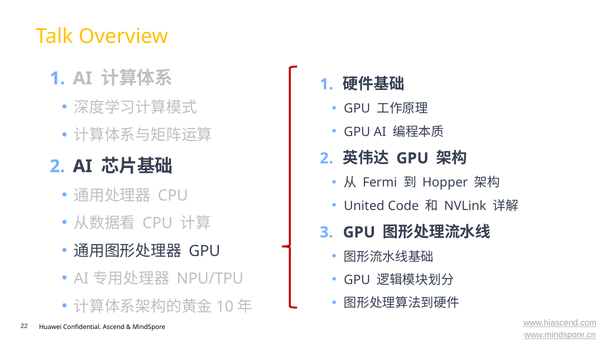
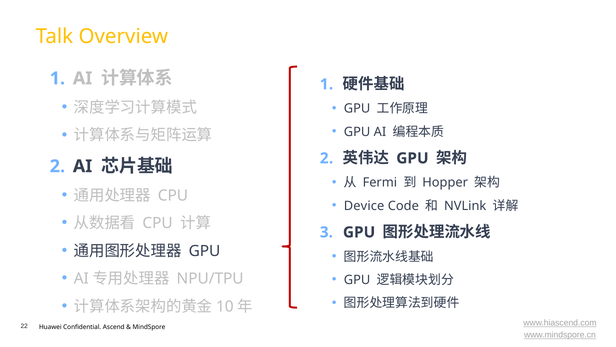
United: United -> Device (364, 206)
